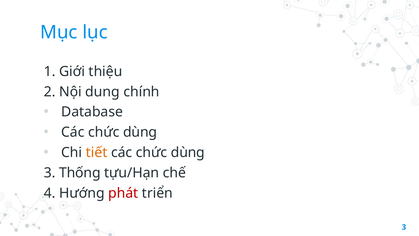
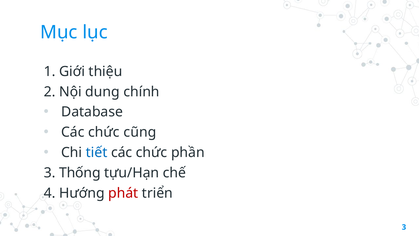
dùng: dùng -> cũng (140, 132)
tiết colour: orange -> blue (97, 152)
dùng: dùng -> phần (188, 152)
